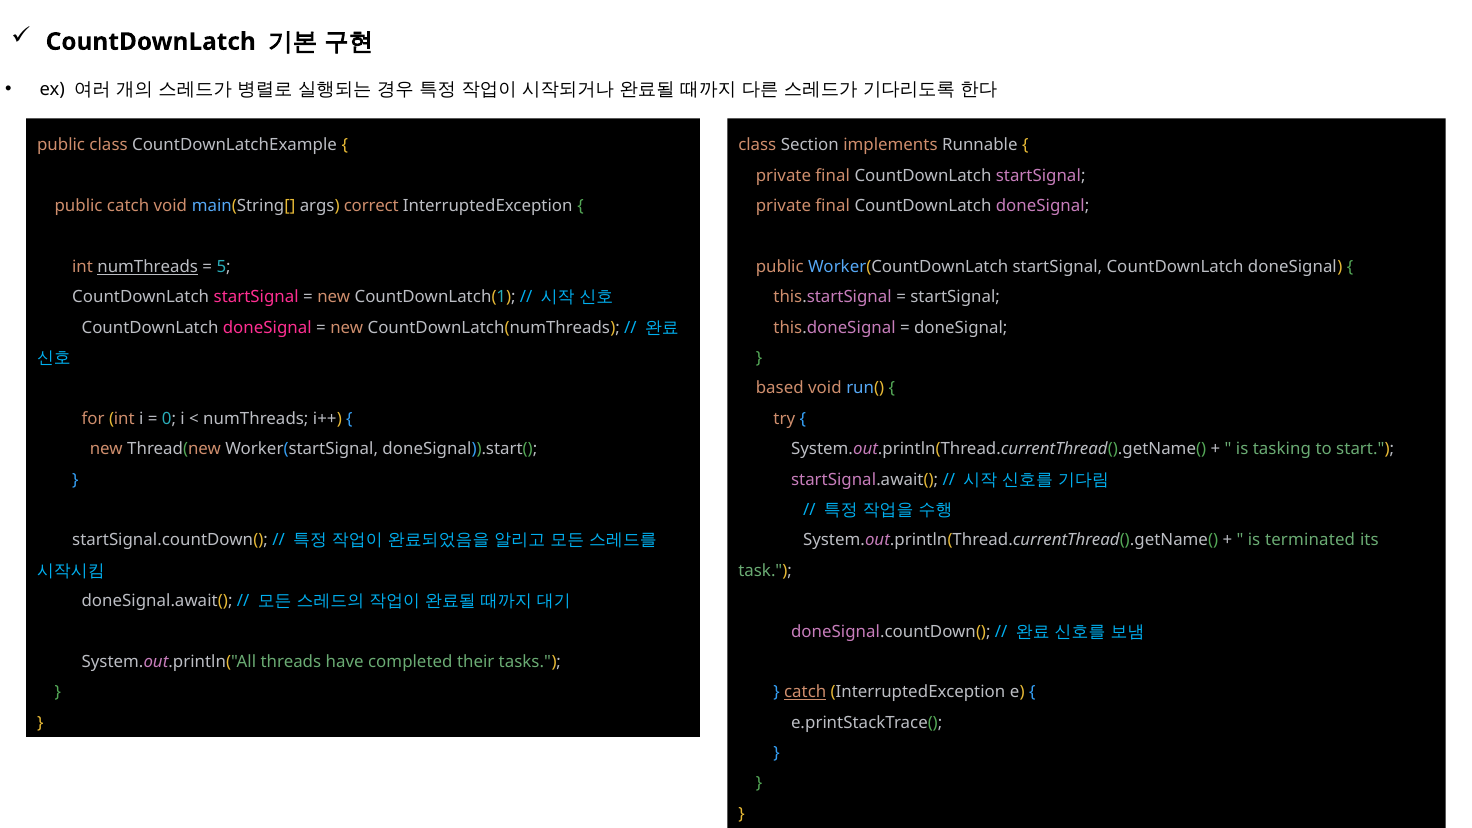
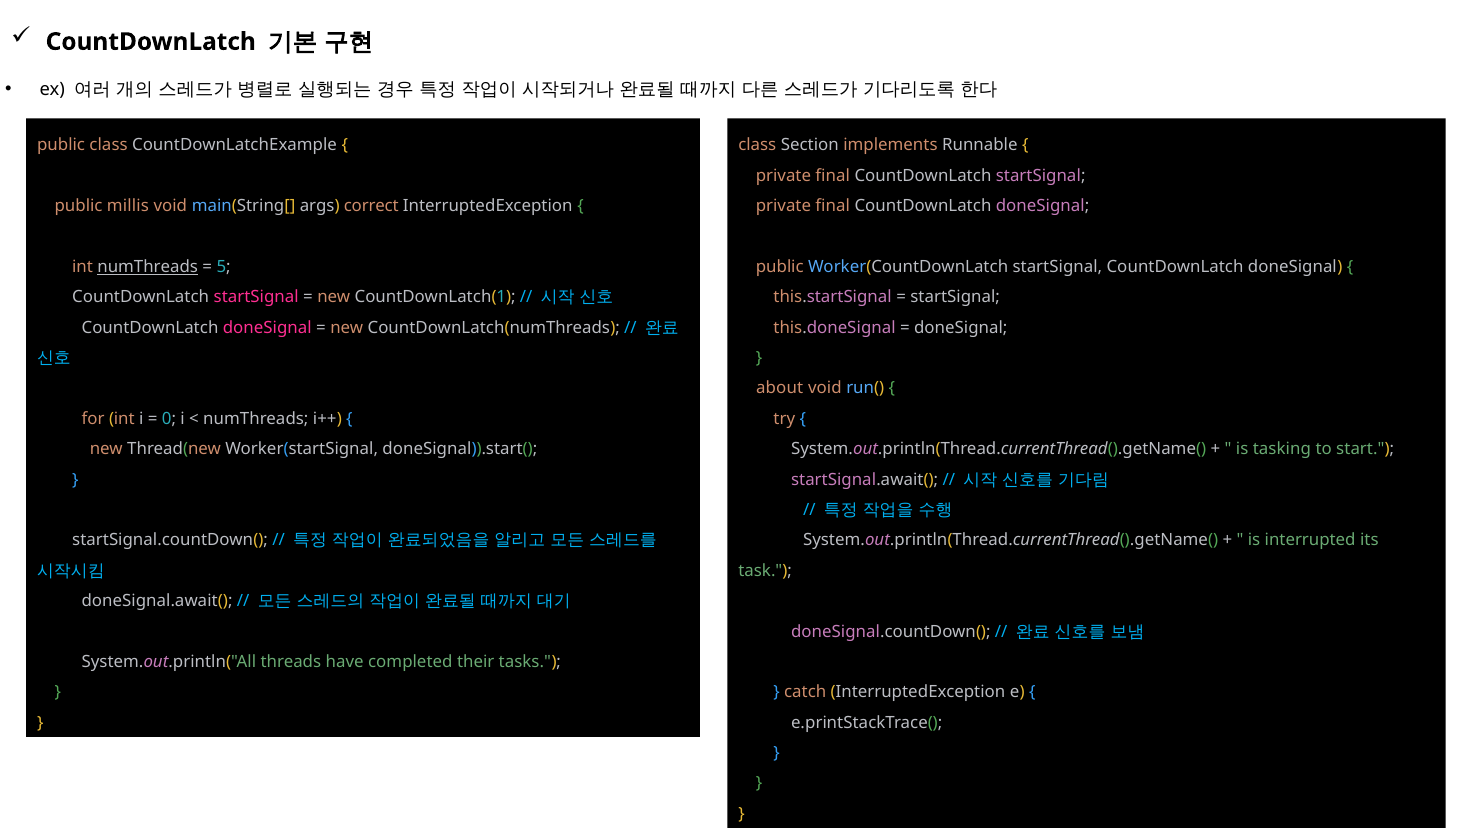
public catch: catch -> millis (128, 206)
based: based -> about (780, 388)
terminated: terminated -> interrupted (1310, 540)
catch underline: present -> none (805, 692)
